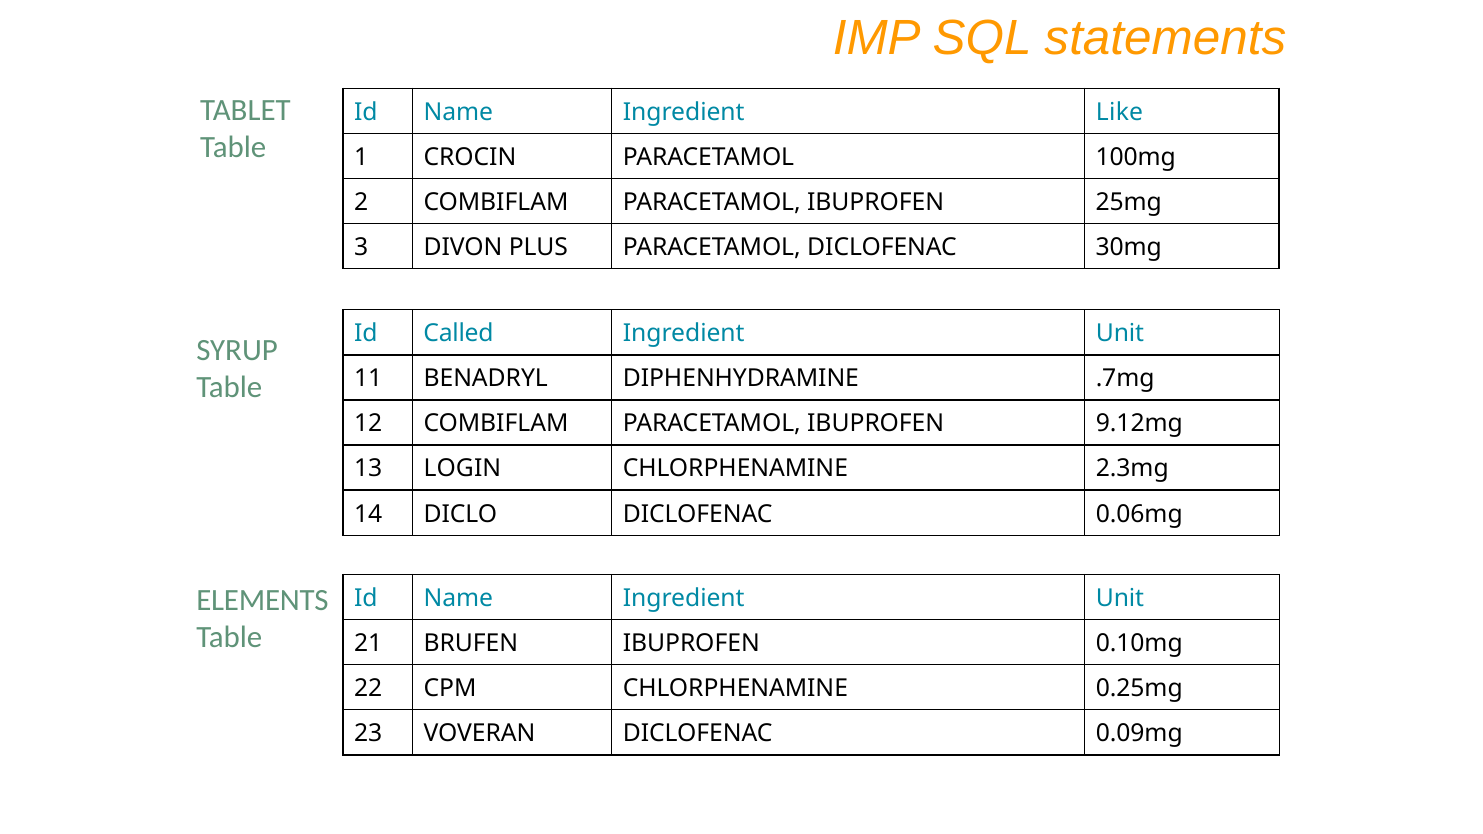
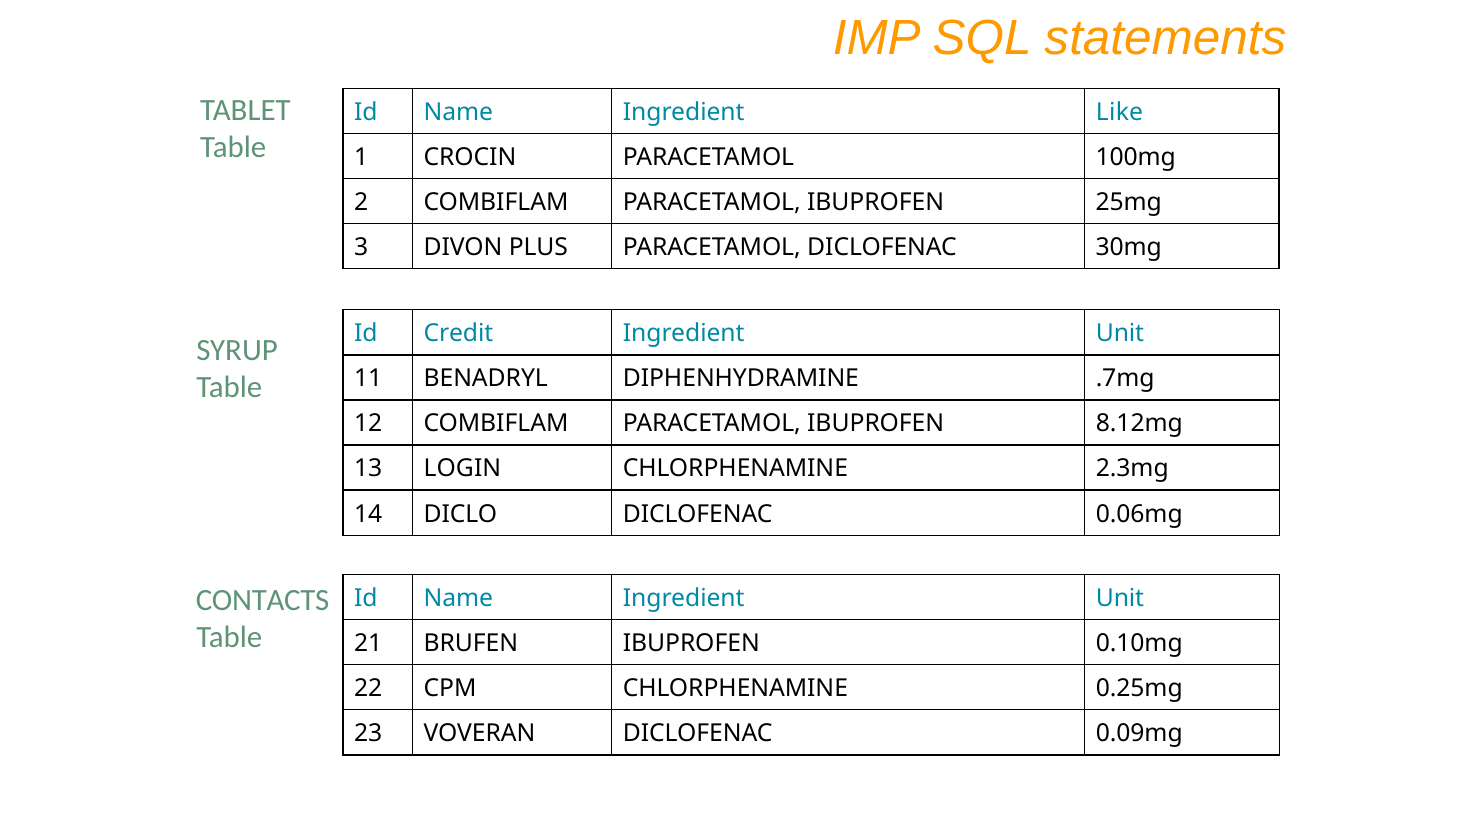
Called: Called -> Credit (458, 334)
9.12mg: 9.12mg -> 8.12mg (1139, 424)
ELEMENTS: ELEMENTS -> CONTACTS (263, 601)
